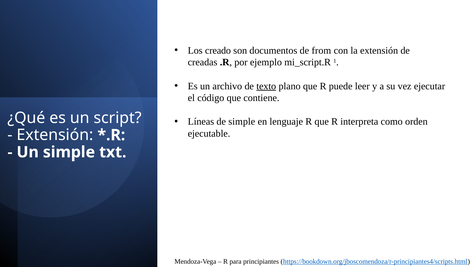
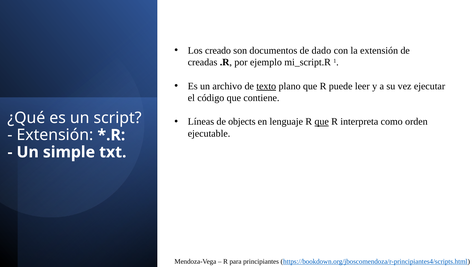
from: from -> dado (321, 50)
de simple: simple -> objects (242, 122)
que underline: none -> present (322, 122)
